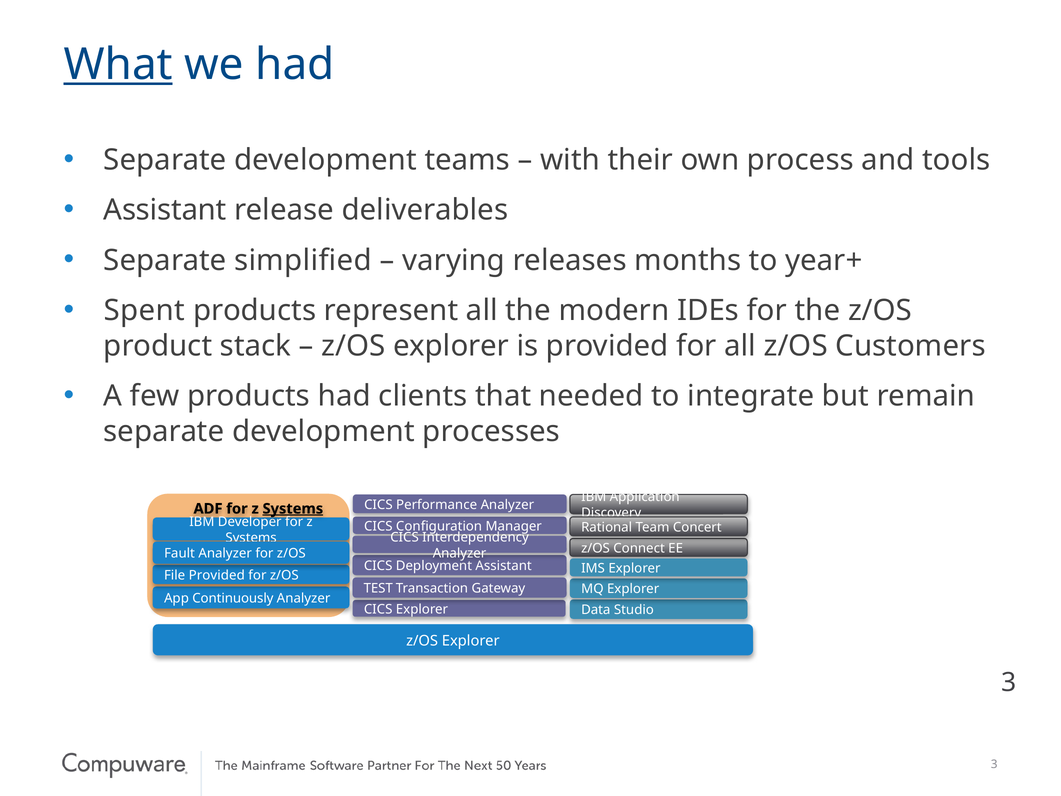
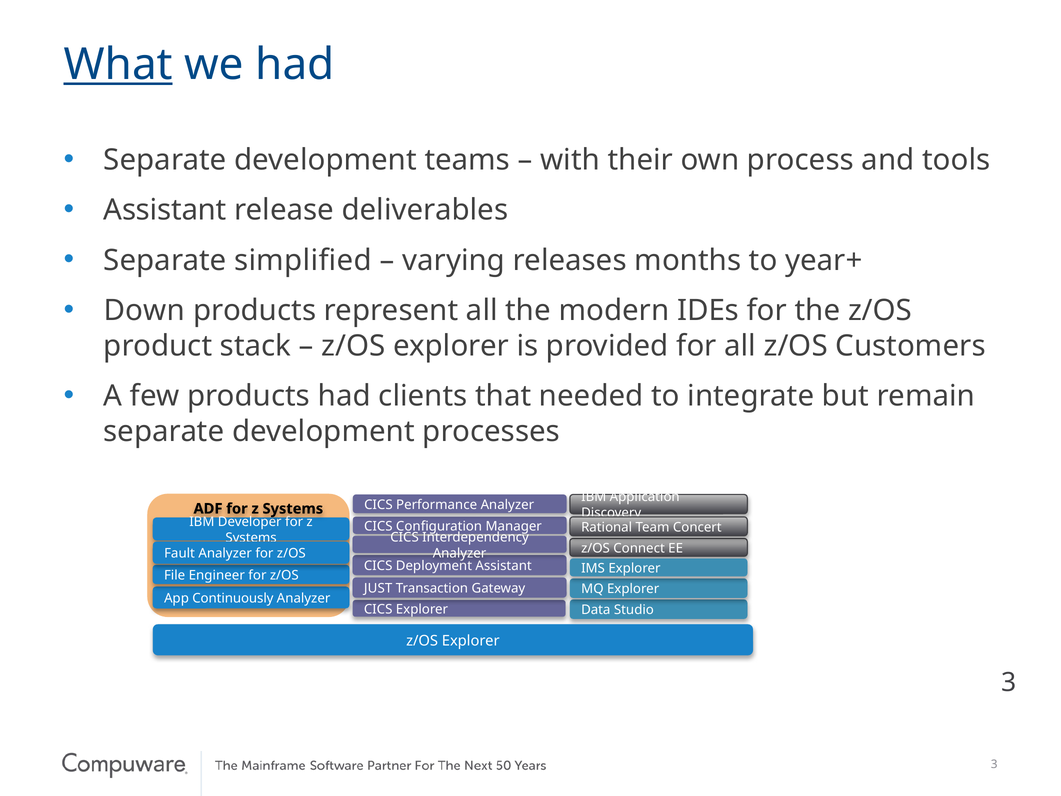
Spent: Spent -> Down (144, 310)
Systems underline: present -> none (293, 509)
File Provided: Provided -> Engineer (217, 575)
TEST: TEST -> JUST (378, 588)
